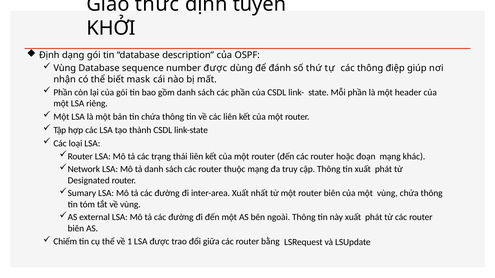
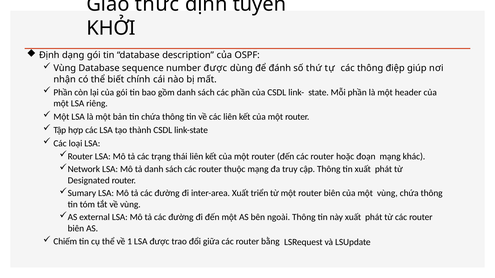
mask: mask -> chính (138, 80)
nhất: nhất -> triển (260, 194)
